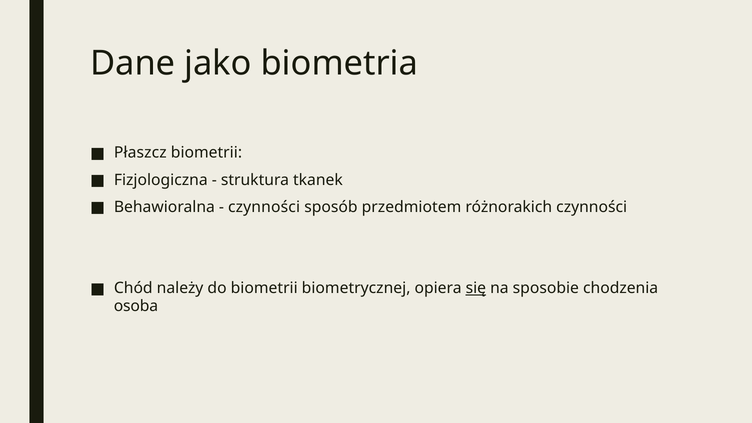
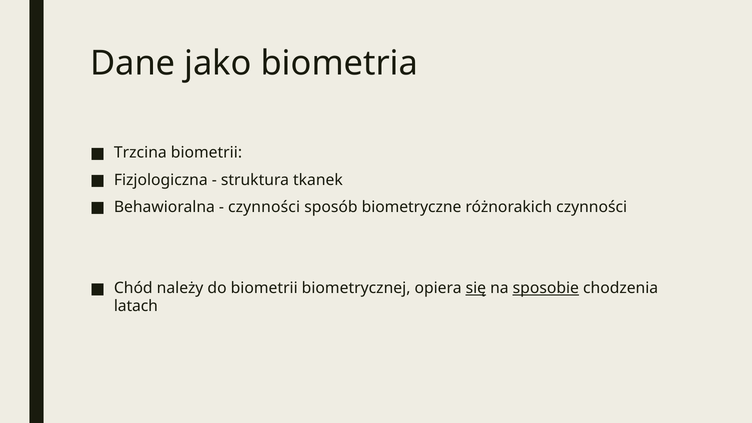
Płaszcz: Płaszcz -> Trzcina (140, 153)
przedmiotem: przedmiotem -> biometryczne (412, 207)
sposobie underline: none -> present (546, 288)
osoba: osoba -> latach (136, 306)
